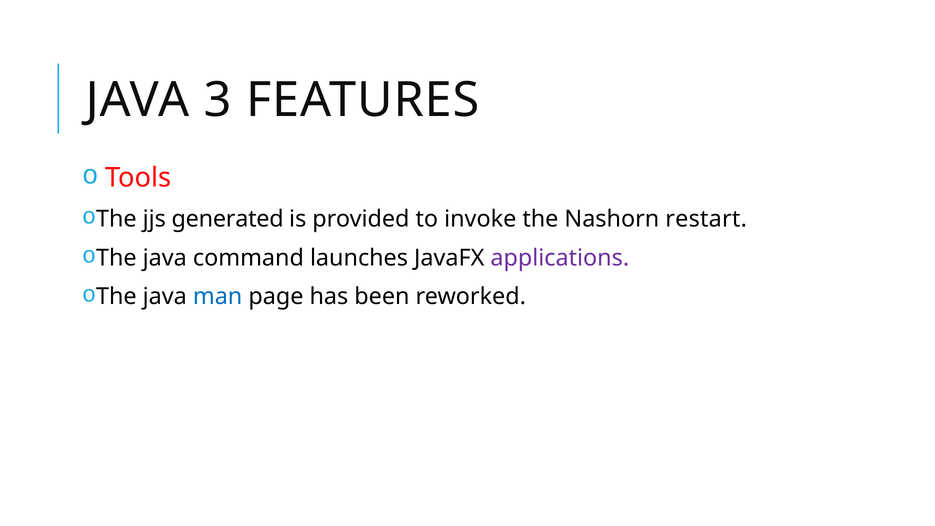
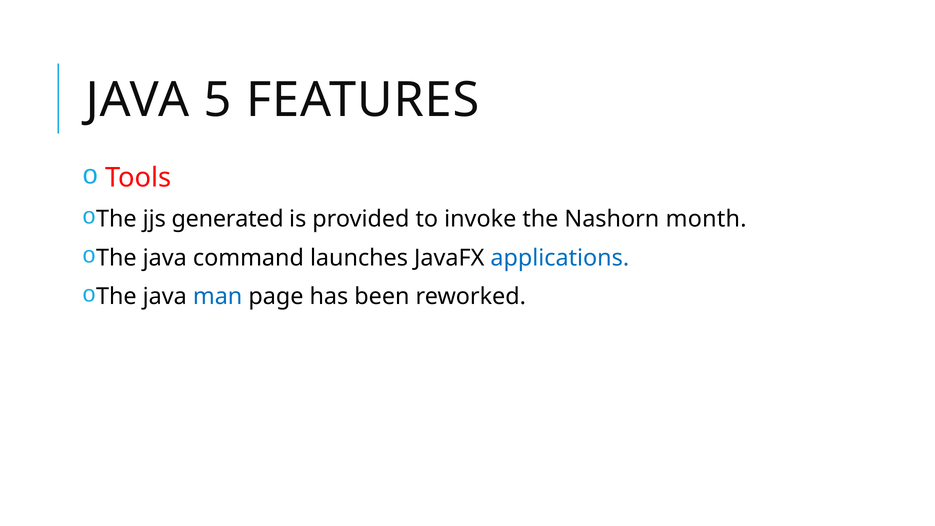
3: 3 -> 5 (218, 100)
restart: restart -> month (706, 219)
applications colour: purple -> blue (560, 258)
